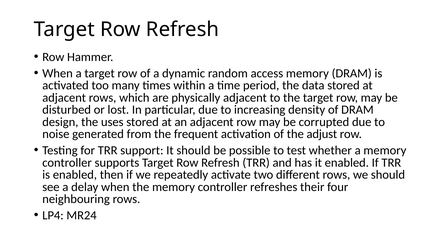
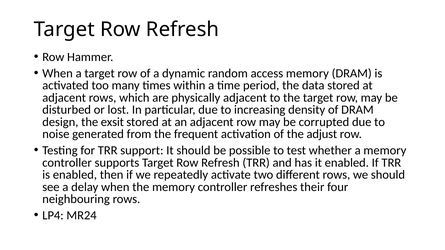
uses: uses -> exsit (112, 122)
